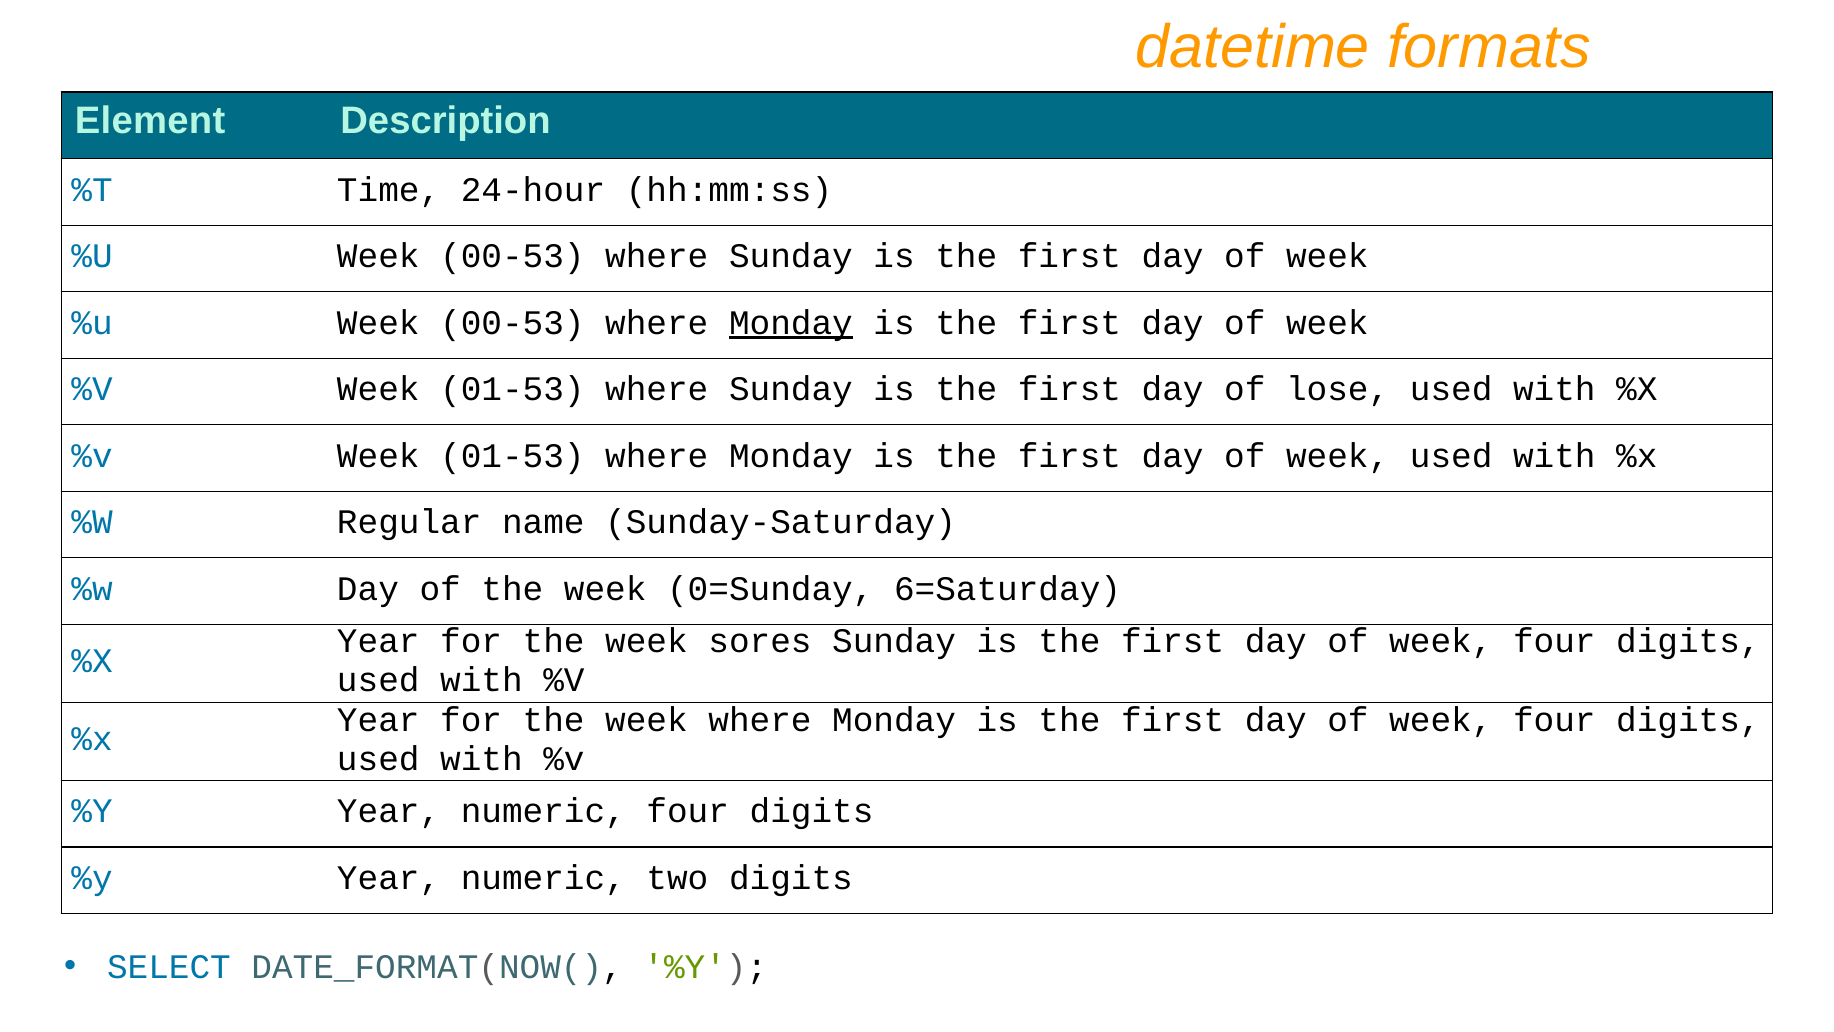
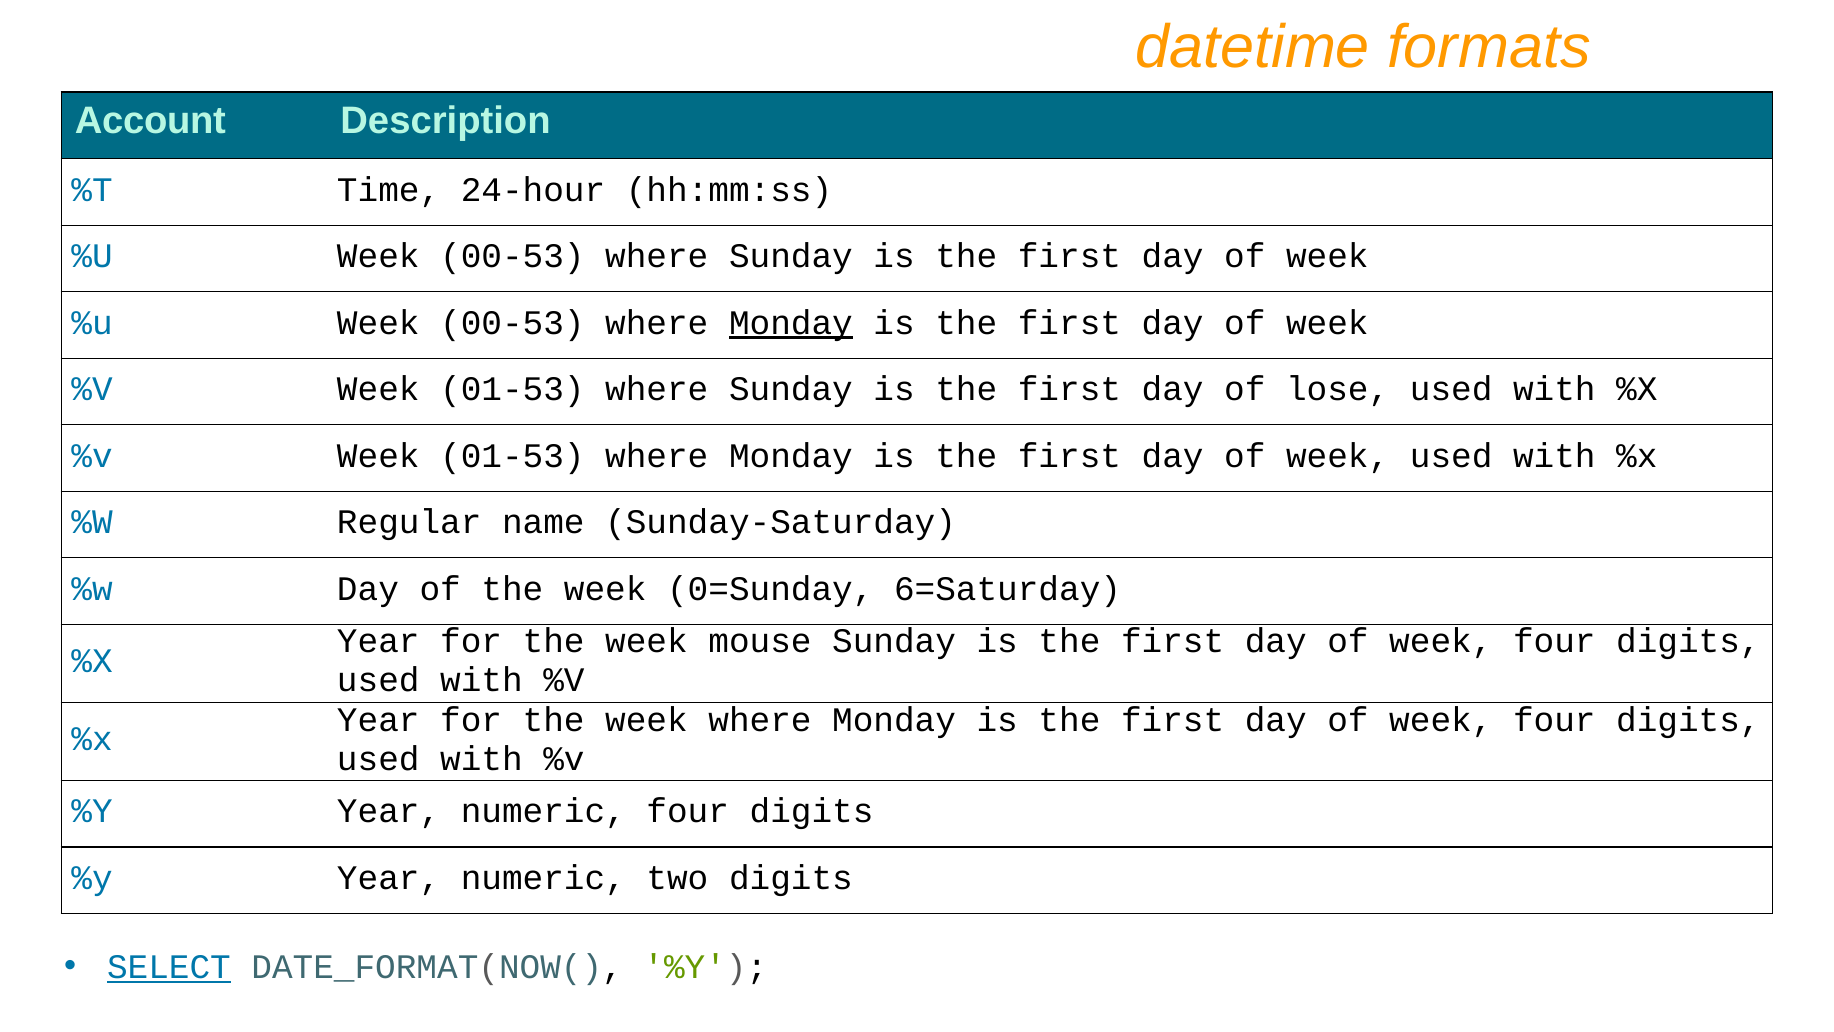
Element: Element -> Account (150, 121)
sores: sores -> mouse (760, 641)
SELECT underline: none -> present (169, 967)
